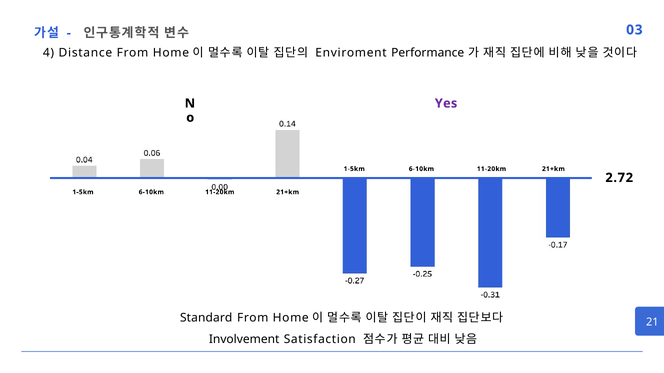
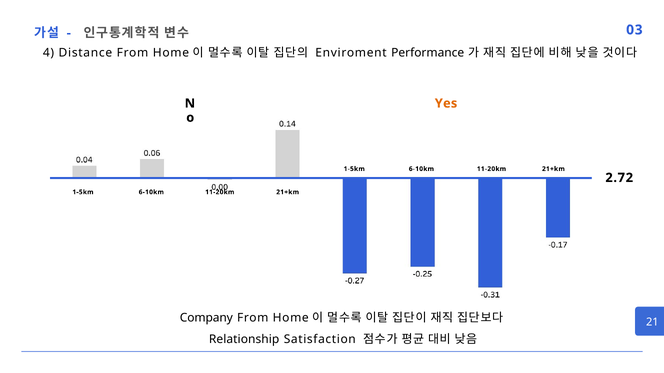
Yes colour: purple -> orange (446, 103)
Standard: Standard -> Company (206, 318)
Involvement: Involvement -> Relationship (244, 340)
